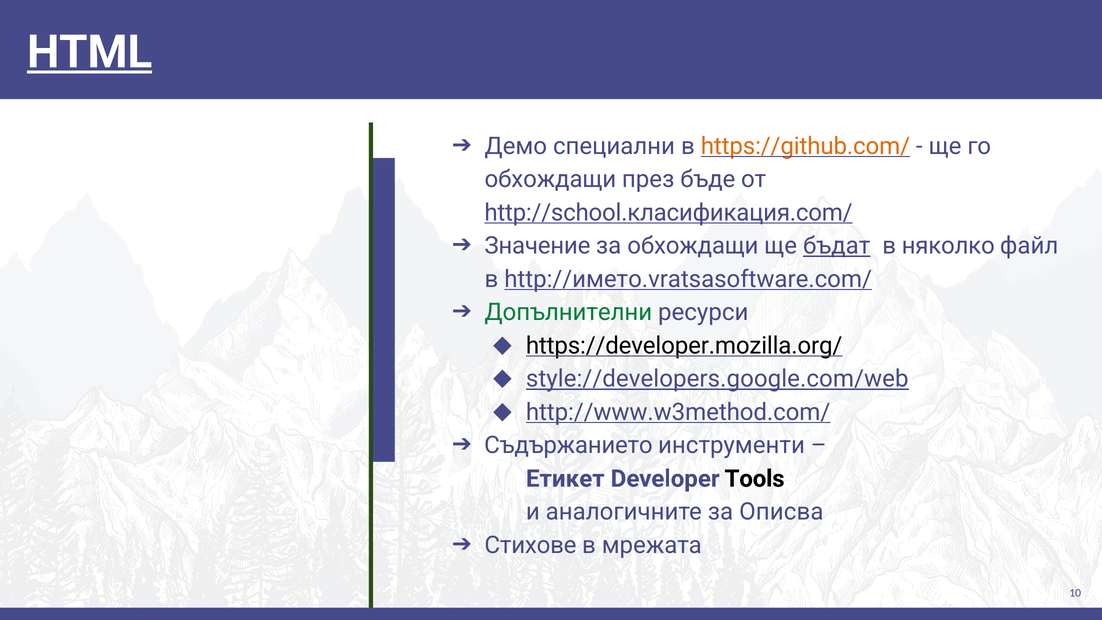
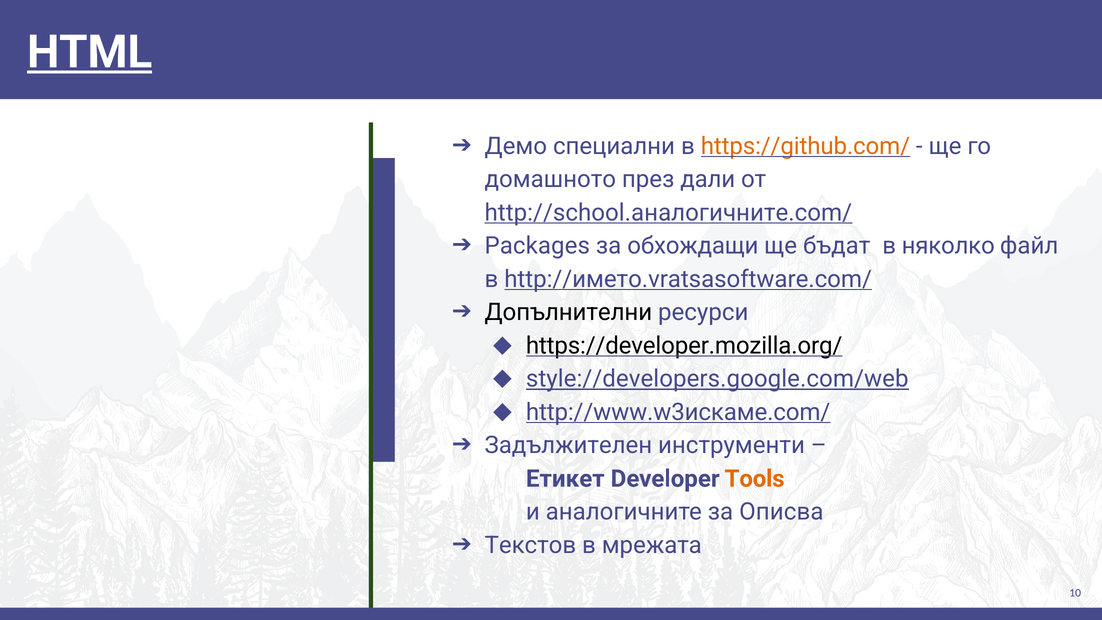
обхождащи: обхождащи -> домашното (550, 179)
бъде: бъде -> дали (708, 179)
http://school.класификация.com/: http://school.класификация.com/ -> http://school.аналогичните.com/ (668, 213)
Значение: Значение -> Packages (537, 246)
бъдат underline: present -> none (837, 246)
Допълнителни colour: green -> black (568, 312)
http://www.w3method.com/: http://www.w3method.com/ -> http://www.w3искаме.com/ (678, 412)
Съдържанието: Съдържанието -> Задължителен (568, 445)
Tools colour: black -> orange (755, 479)
Стихове: Стихове -> Текстов (530, 545)
